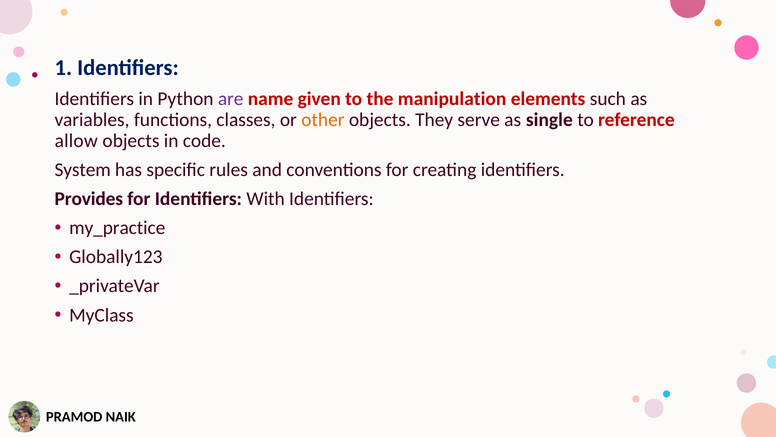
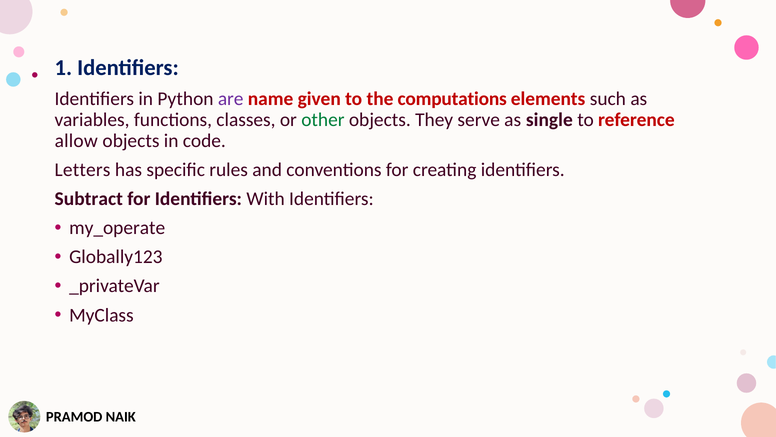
manipulation: manipulation -> computations (452, 99)
other colour: orange -> green (323, 120)
System: System -> Letters (83, 170)
Provides: Provides -> Subtract (89, 199)
my_practice: my_practice -> my_operate (117, 228)
